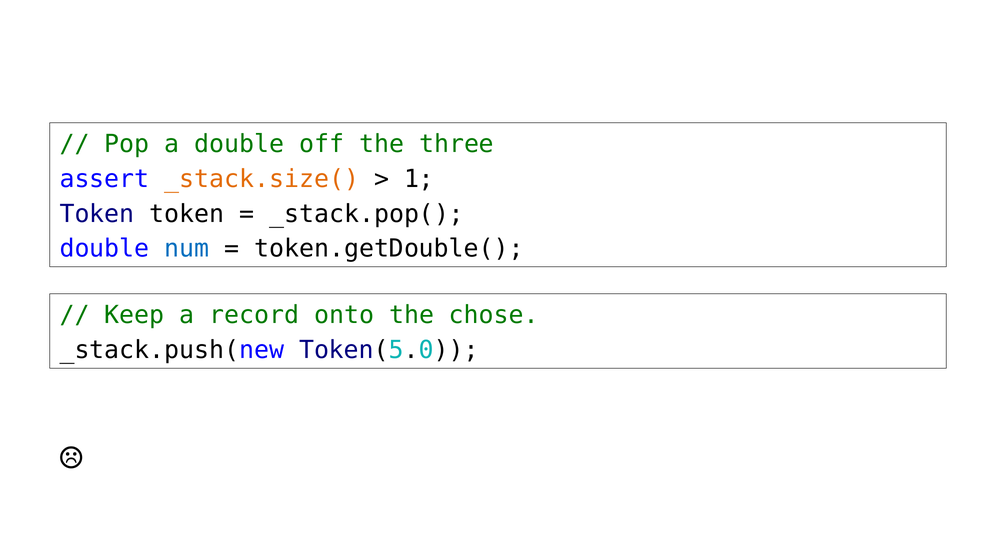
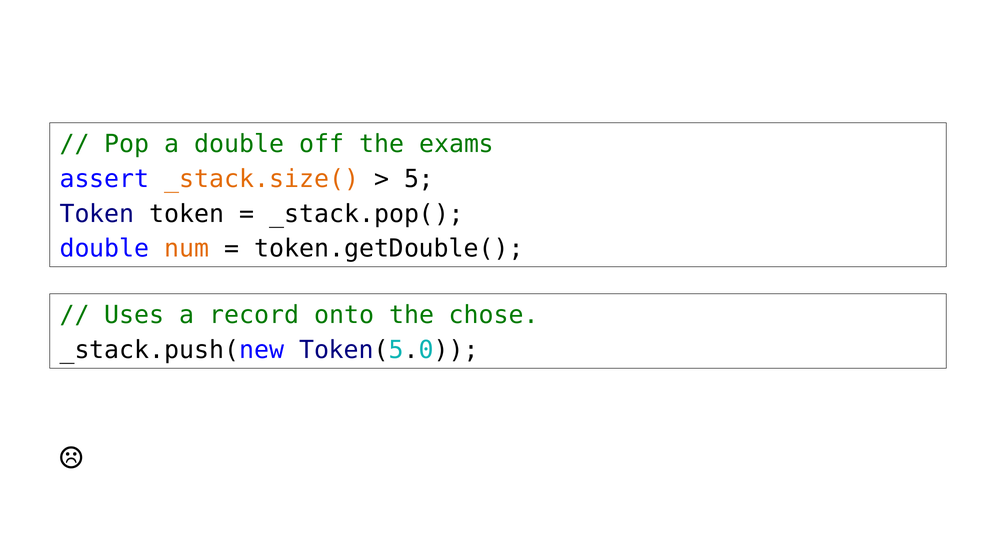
three: three -> exams (457, 144)
1: 1 -> 5 (419, 179)
num colour: blue -> orange (187, 249)
Keep: Keep -> Uses (134, 315)
